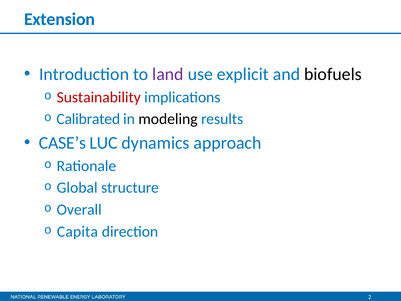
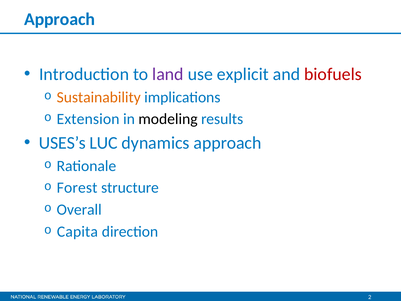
Extension: Extension -> Approach (60, 19)
biofuels colour: black -> red (333, 74)
Sustainability colour: red -> orange (99, 97)
Calibrated: Calibrated -> Extension (88, 119)
CASE’s: CASE’s -> USES’s (62, 143)
Global: Global -> Forest (77, 188)
